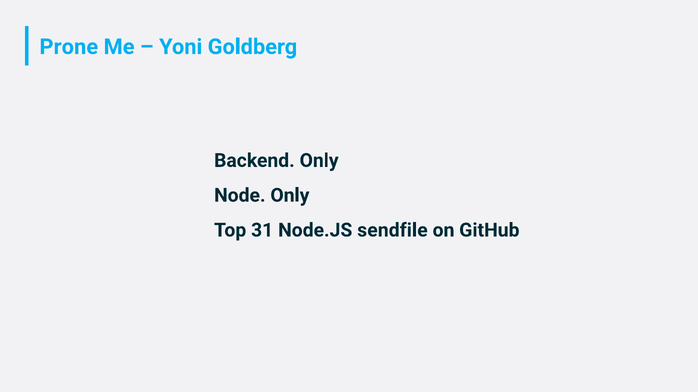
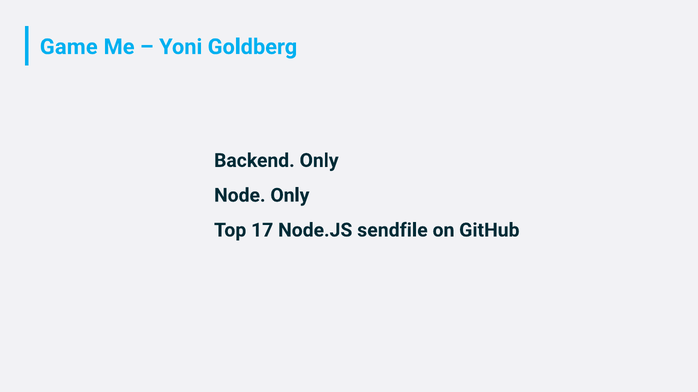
Prone: Prone -> Game (69, 47)
31: 31 -> 17 (262, 231)
